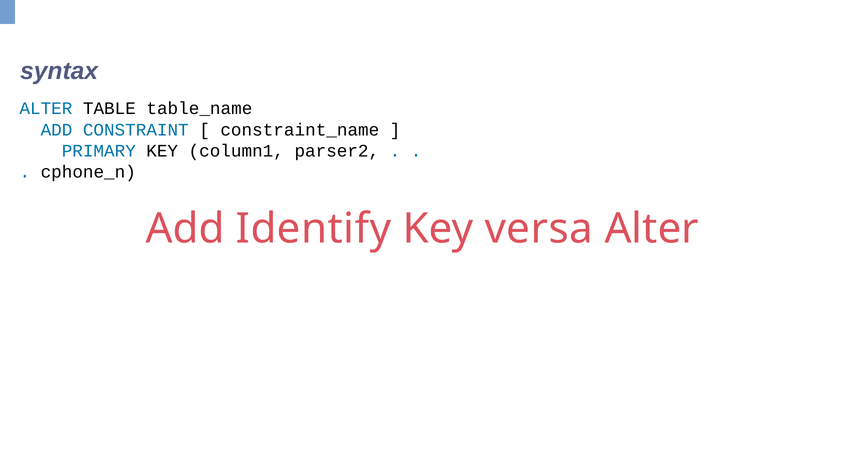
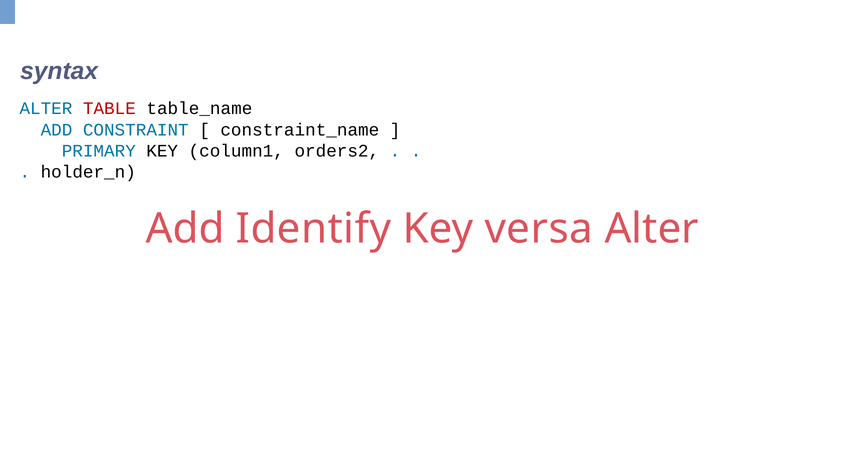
TABLE colour: black -> red (109, 109)
parser2: parser2 -> orders2 (337, 151)
cphone_n: cphone_n -> holder_n (88, 172)
